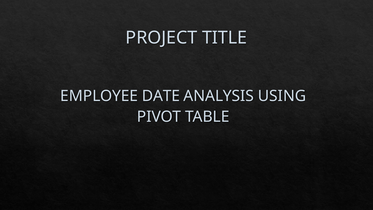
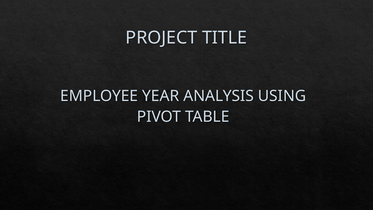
DATE: DATE -> YEAR (161, 96)
